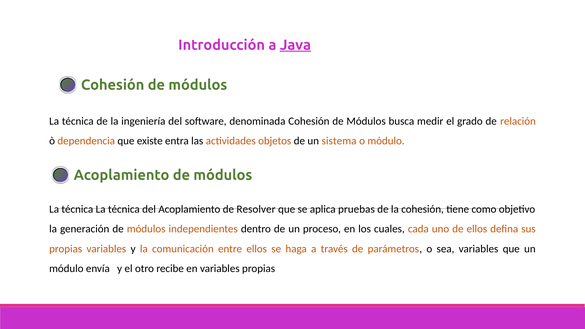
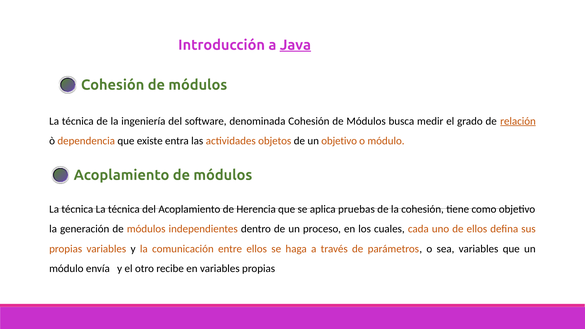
relación underline: none -> present (518, 121)
un sistema: sistema -> objetivo (339, 141)
Resolver: Resolver -> Herencia (256, 209)
